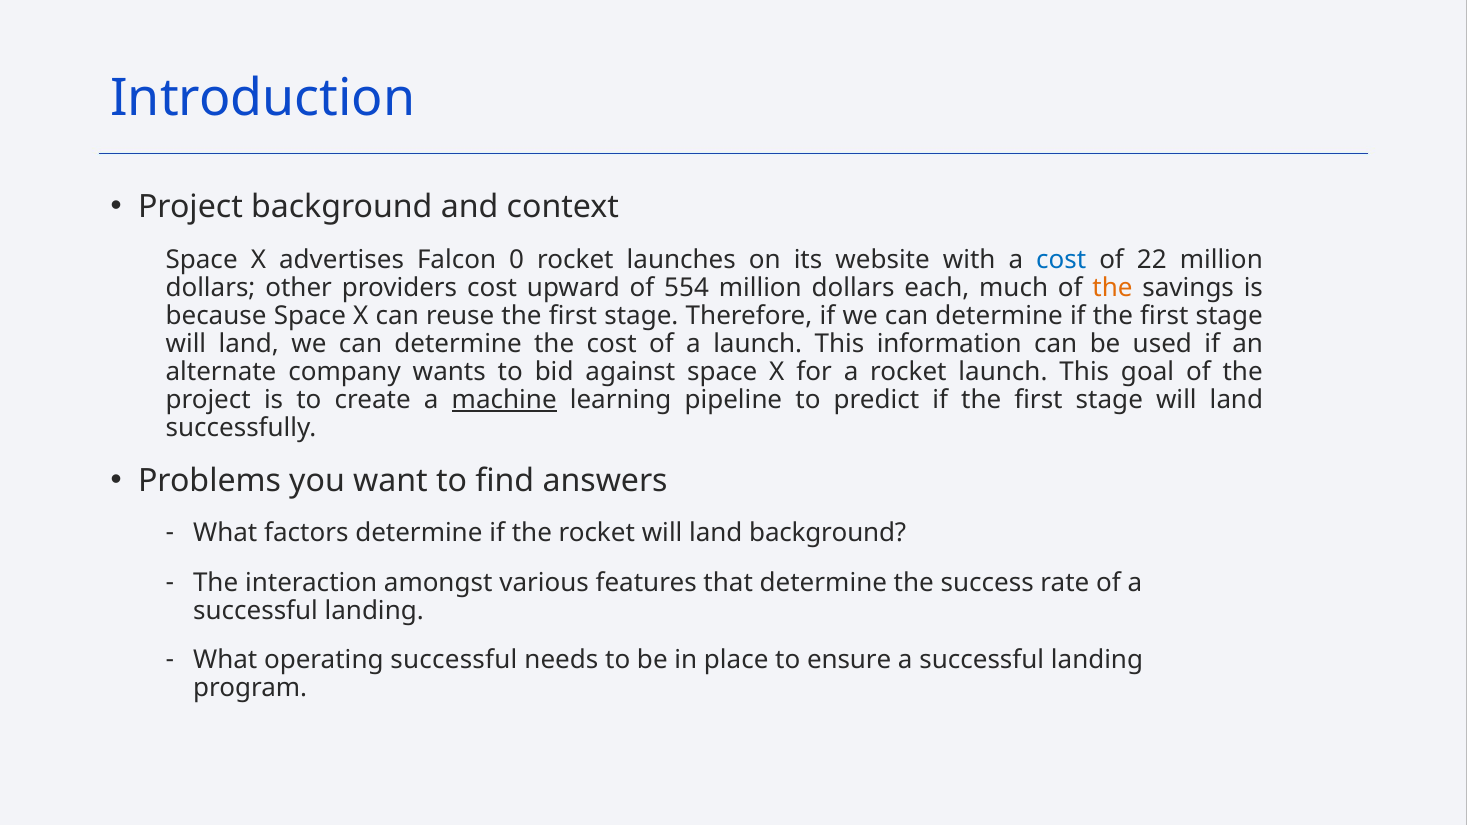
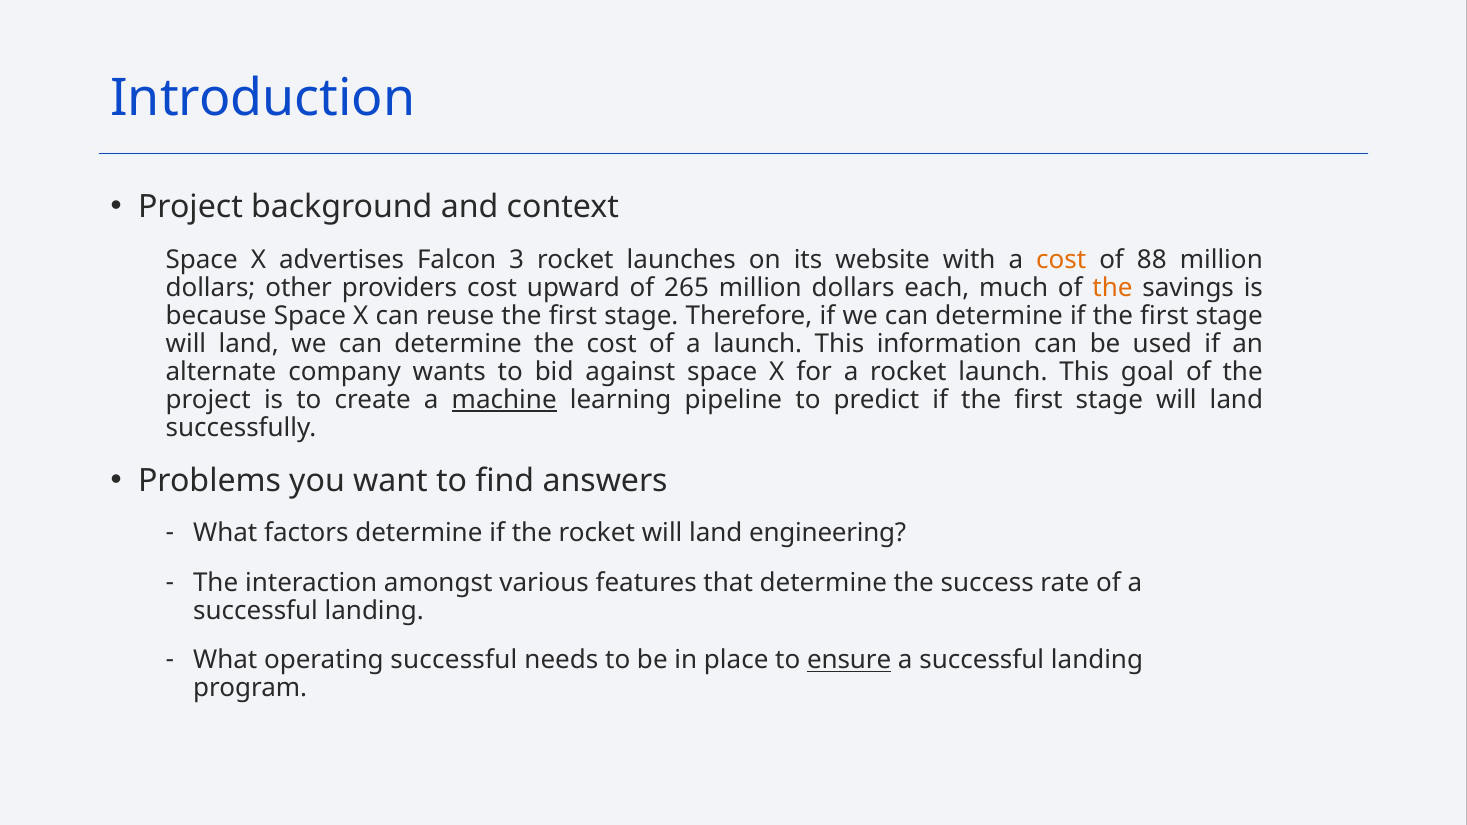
0: 0 -> 3 (517, 260)
cost colour: blue -> orange (1061, 260)
22: 22 -> 88 (1152, 260)
554: 554 -> 265 (687, 288)
land background: background -> engineering (828, 533)
ensure underline: none -> present (849, 660)
